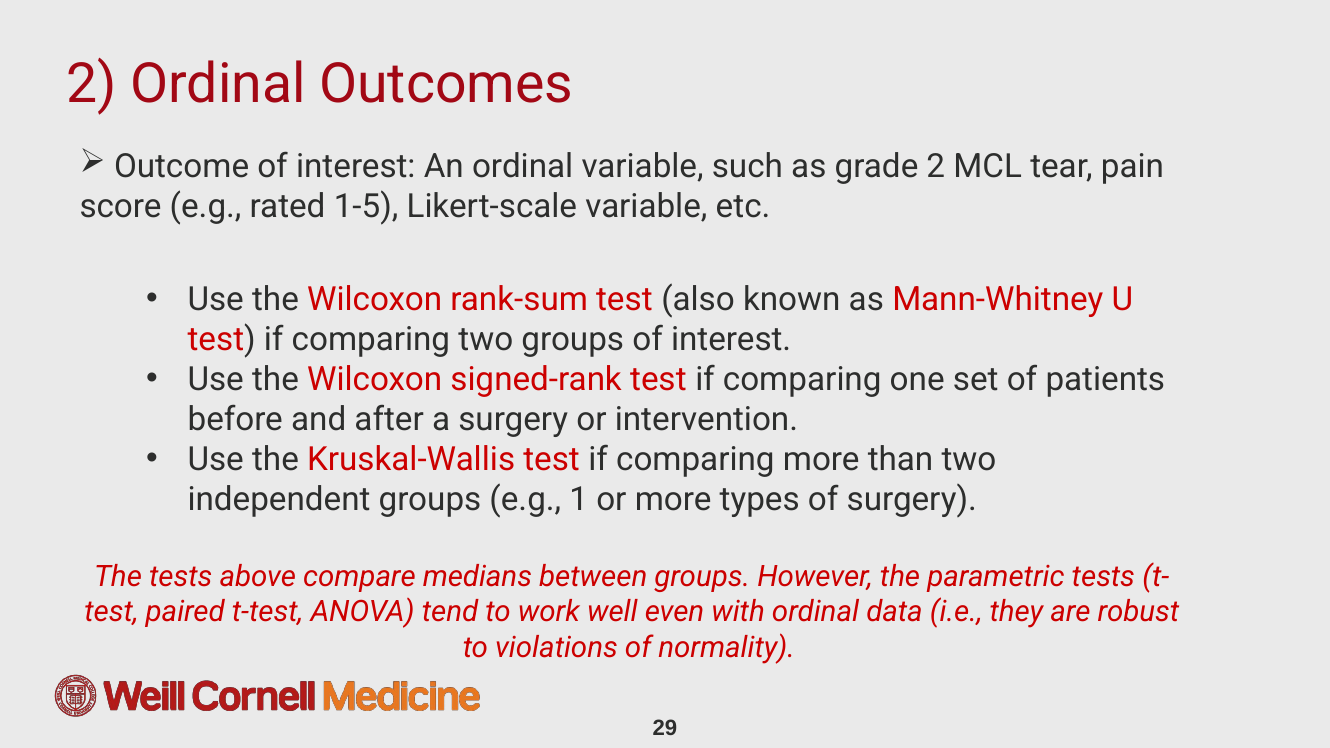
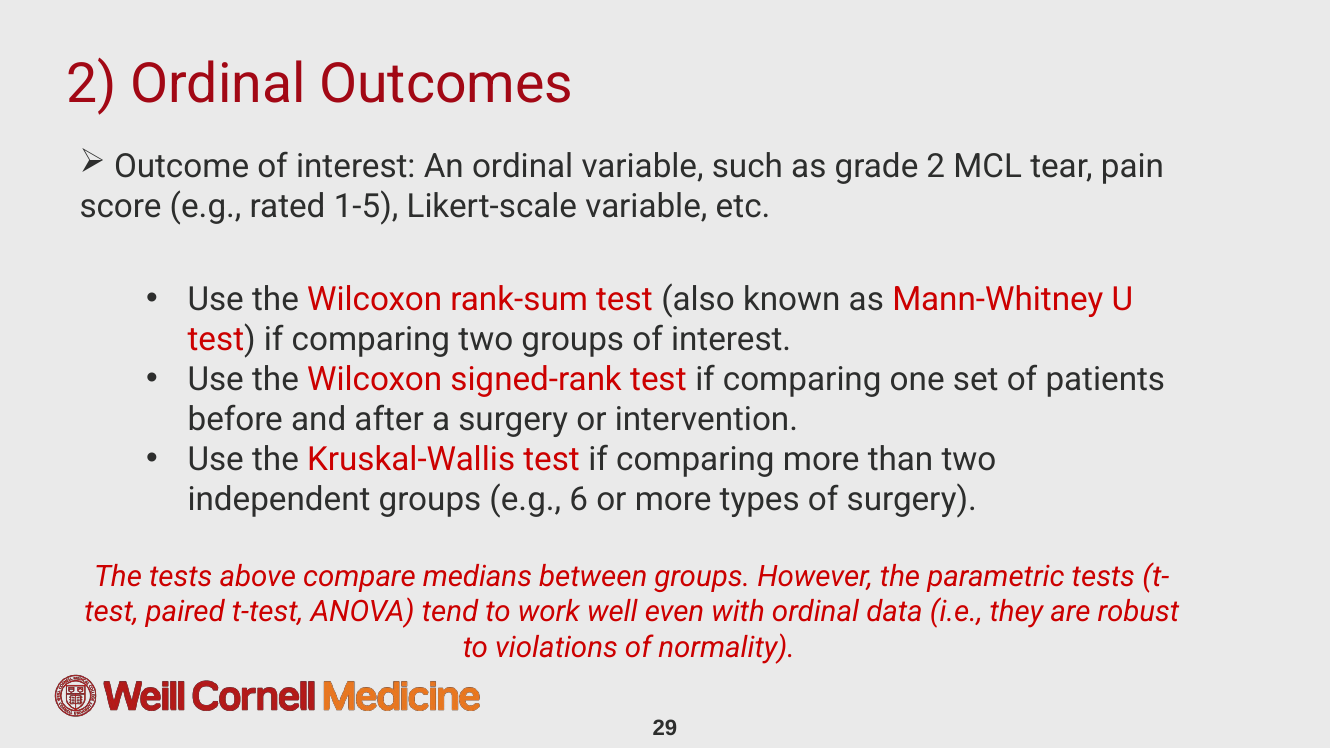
1: 1 -> 6 (579, 499)
